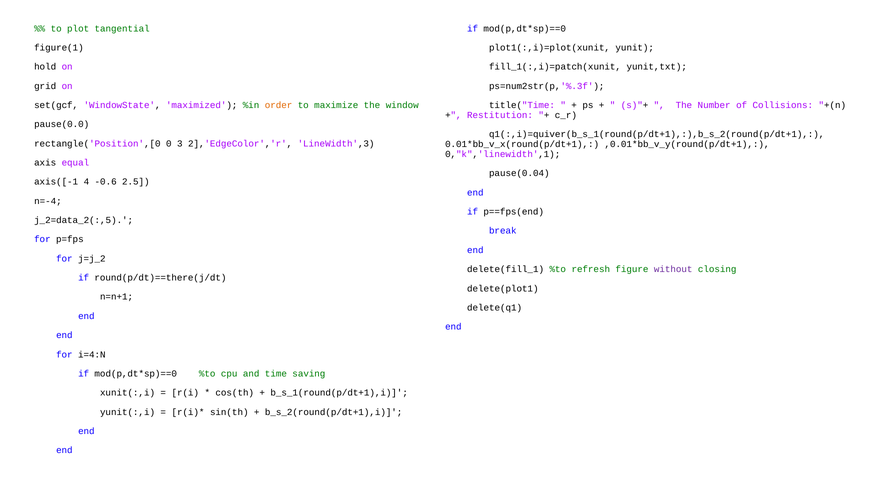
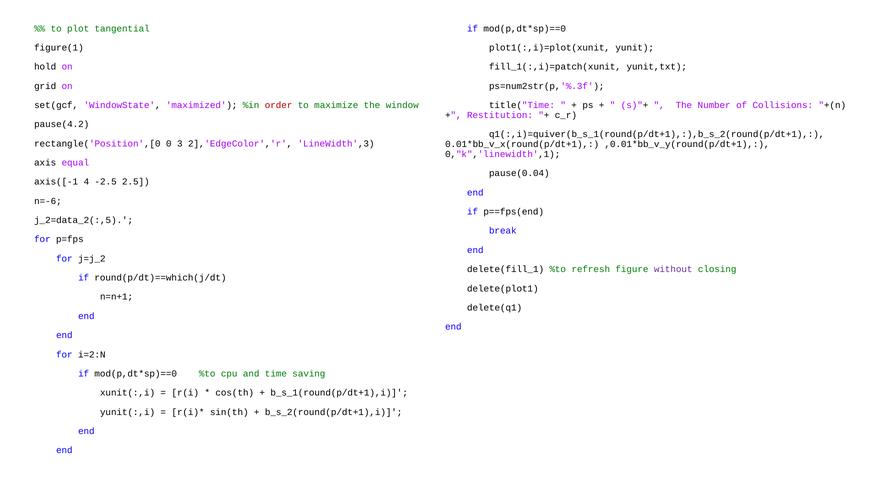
order colour: orange -> red (279, 105)
pause(0.0: pause(0.0 -> pause(4.2 (62, 124)
-0.6: -0.6 -> -2.5 (106, 182)
n=-4: n=-4 -> n=-6 (48, 201)
round(p/dt)==there(j/dt: round(p/dt)==there(j/dt -> round(p/dt)==which(j/dt (160, 278)
i=4:N: i=4:N -> i=2:N (92, 354)
